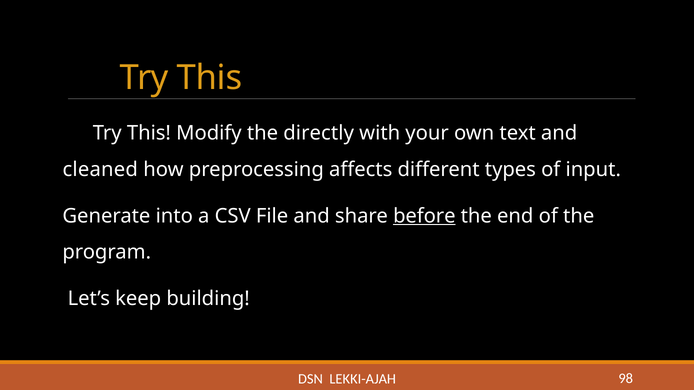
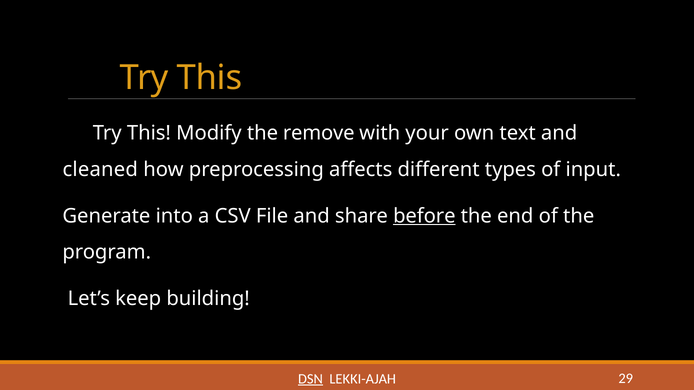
directly: directly -> remove (319, 133)
DSN underline: none -> present (310, 379)
98: 98 -> 29 (626, 379)
